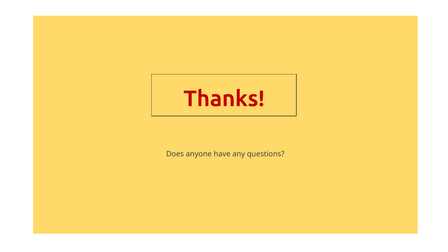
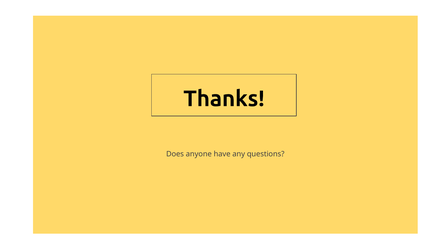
Thanks colour: red -> black (224, 99)
